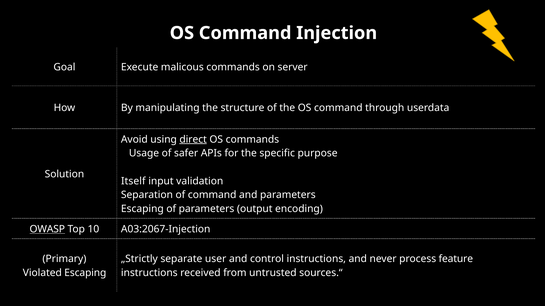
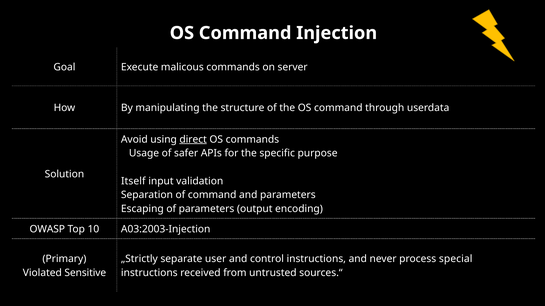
OWASP underline: present -> none (47, 230)
A03:2067-Injection: A03:2067-Injection -> A03:2003-Injection (166, 230)
feature: feature -> special (456, 259)
Violated Escaping: Escaping -> Sensitive (85, 273)
